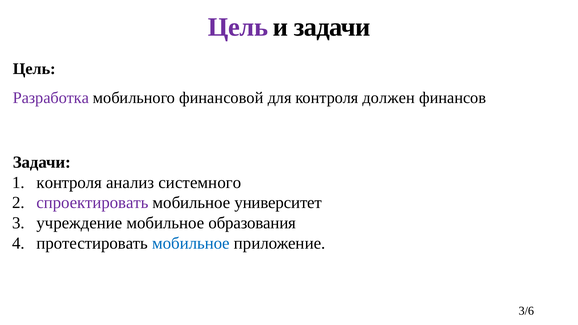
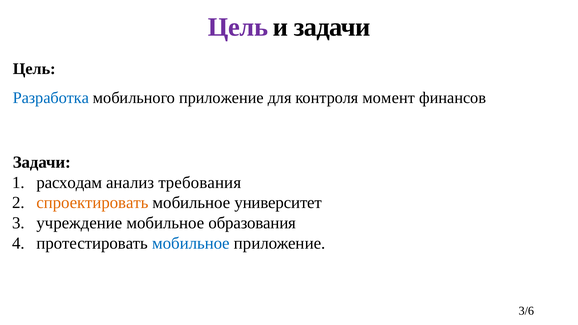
Разработка colour: purple -> blue (51, 98)
мобильного финансовой: финансовой -> приложение (221, 98)
должен: должен -> момент (389, 98)
контроля: контроля -> расходам (69, 183)
системного: системного -> требования (200, 183)
спроектировать colour: purple -> orange (93, 203)
